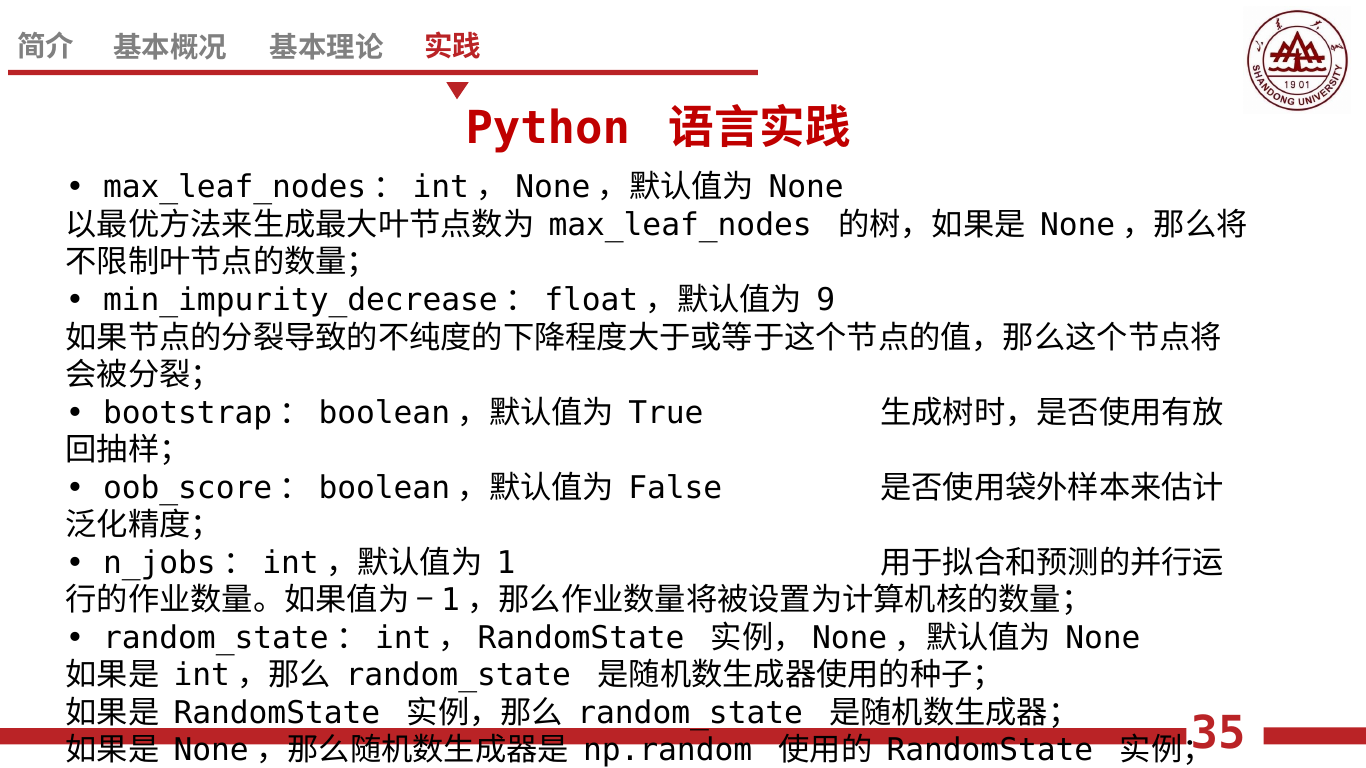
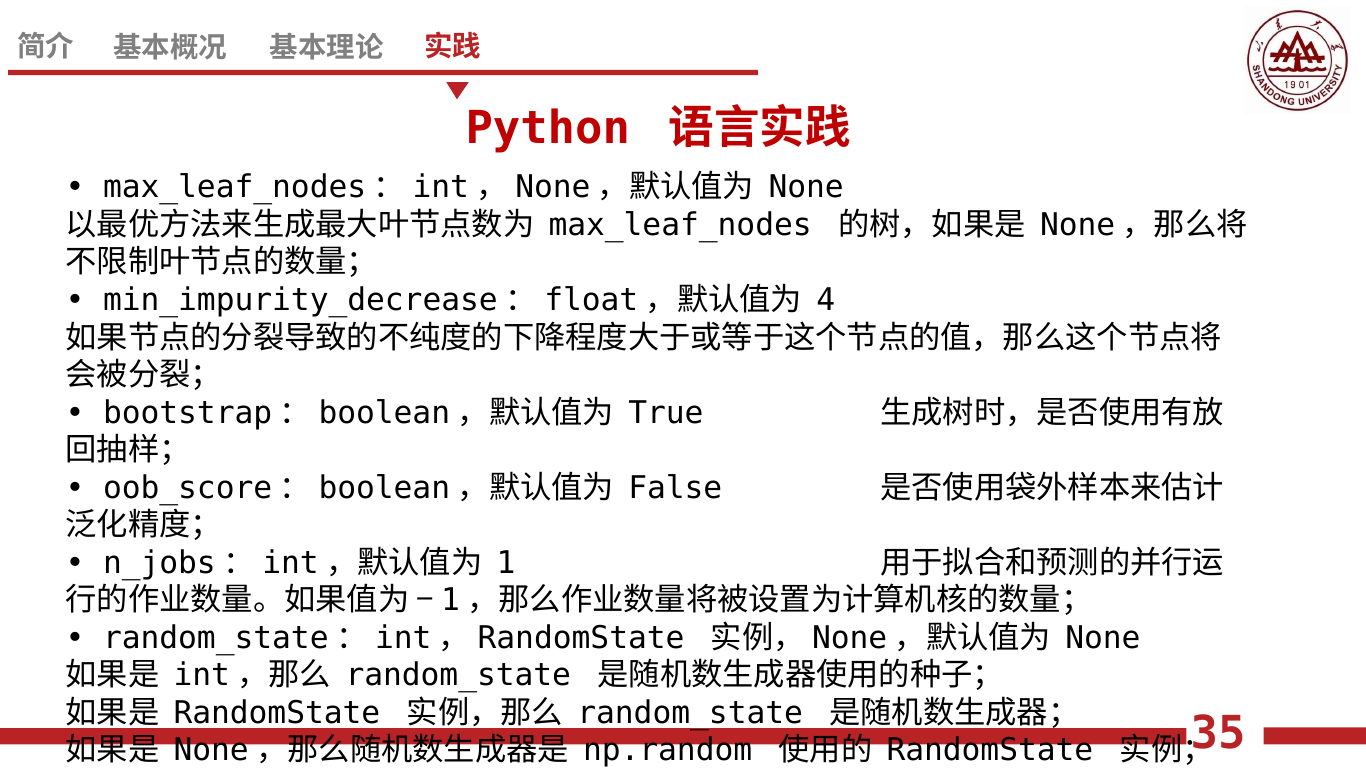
9: 9 -> 4 (826, 300)
